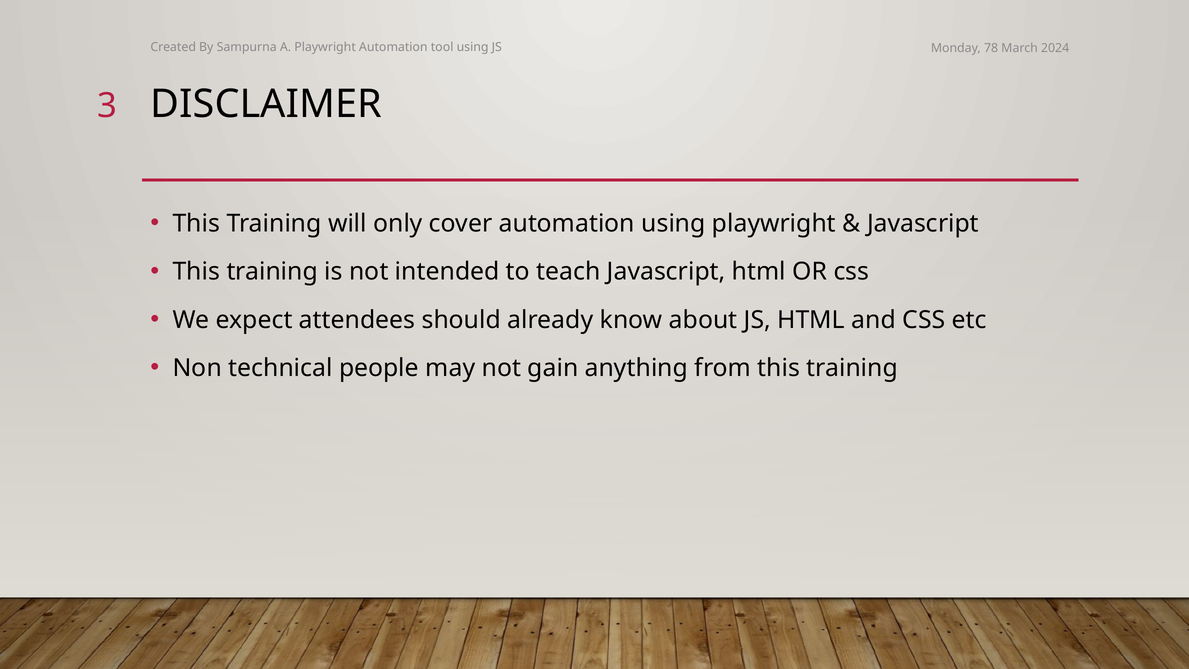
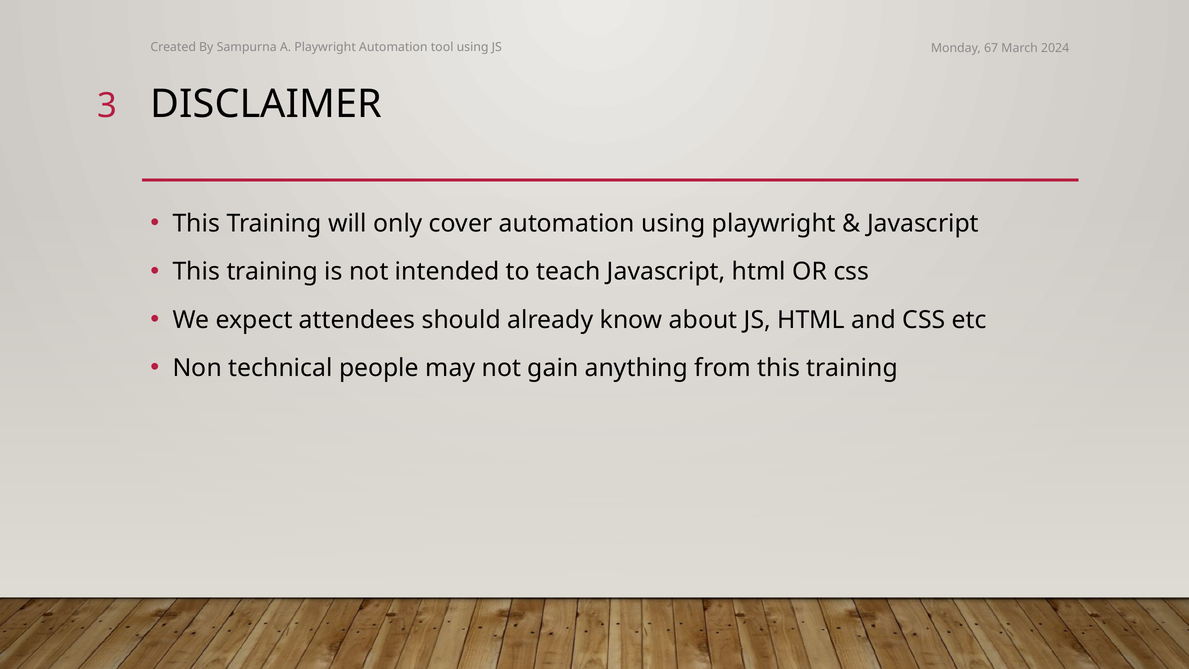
78: 78 -> 67 (991, 48)
